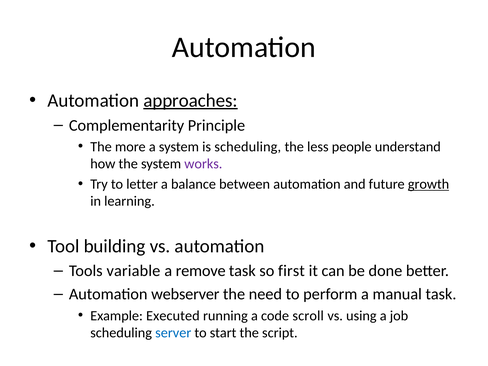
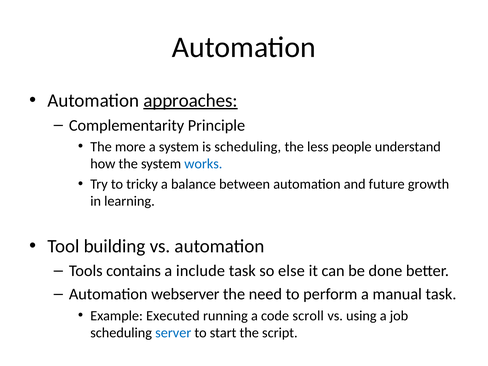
works colour: purple -> blue (203, 164)
letter: letter -> tricky (142, 184)
growth underline: present -> none (429, 184)
variable: variable -> contains (134, 271)
remove: remove -> include (200, 271)
first: first -> else (291, 271)
